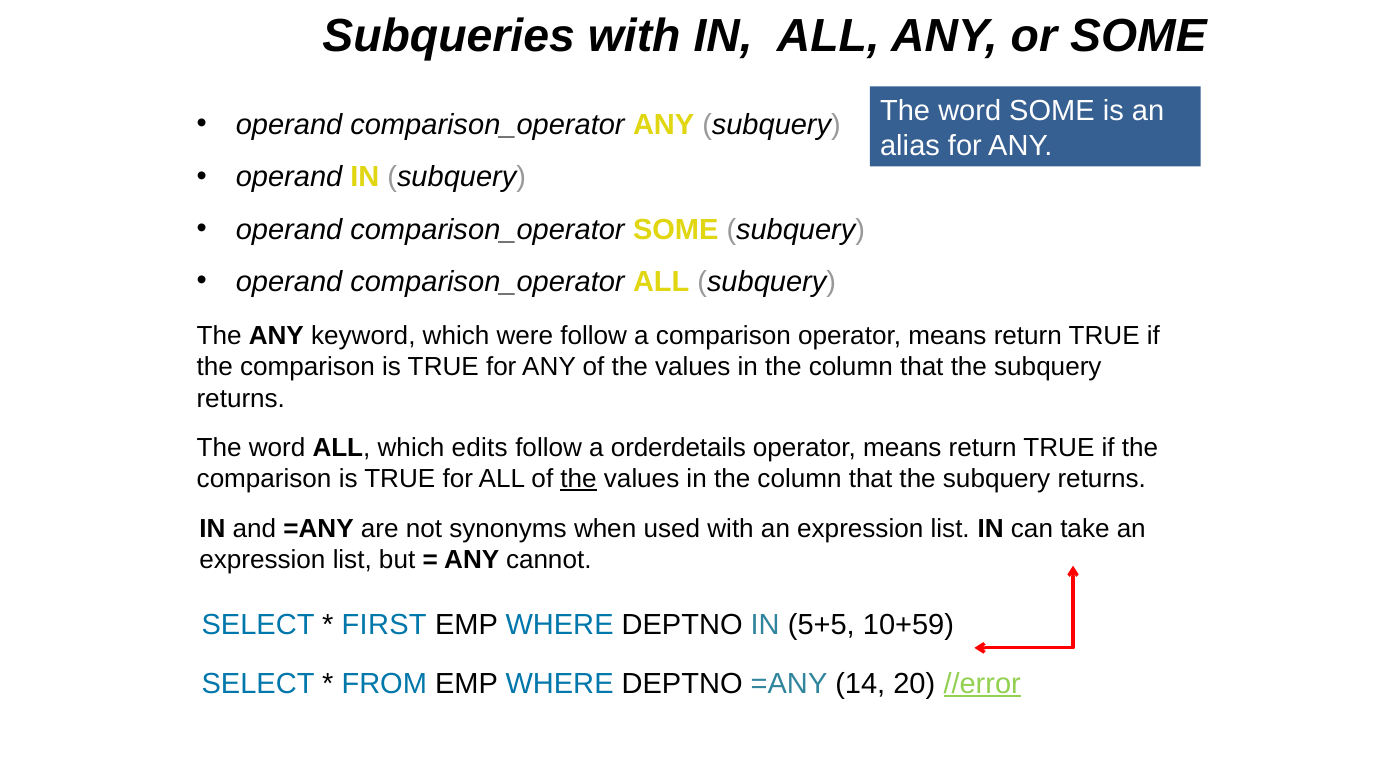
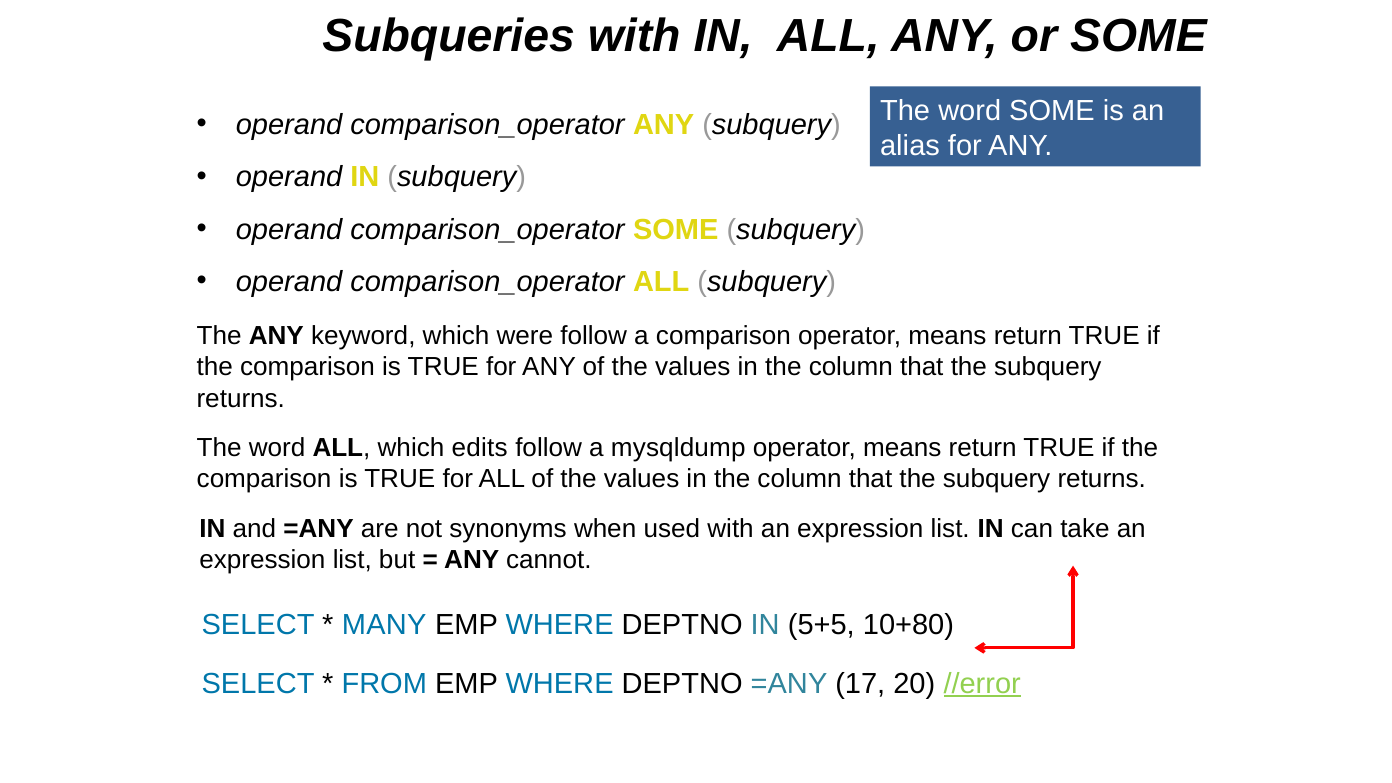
orderdetails: orderdetails -> mysqldump (678, 448)
the underline: present -> none (579, 479)
FIRST: FIRST -> MANY (384, 625)
10+59: 10+59 -> 10+80 (908, 625)
14: 14 -> 17 (860, 684)
